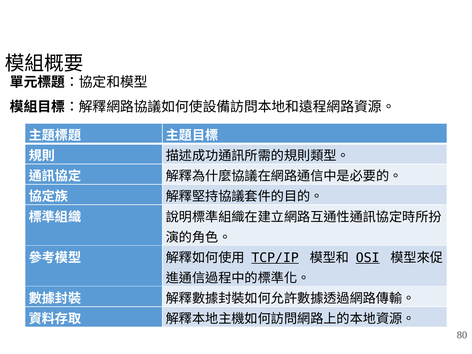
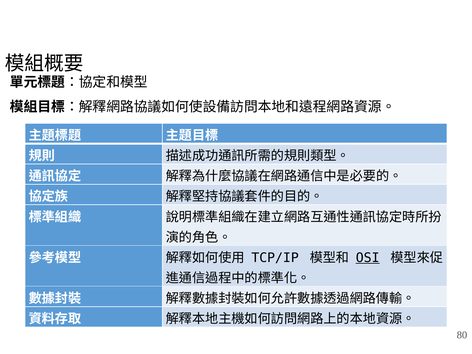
TCP/IP underline: present -> none (275, 258)
